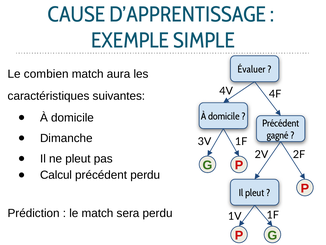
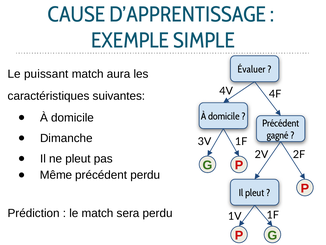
combien: combien -> puissant (46, 74)
Calcul: Calcul -> Même (56, 175)
